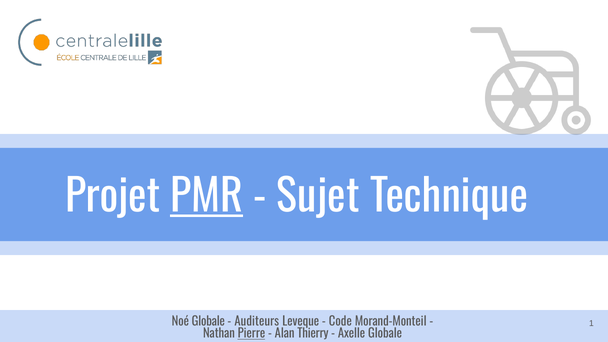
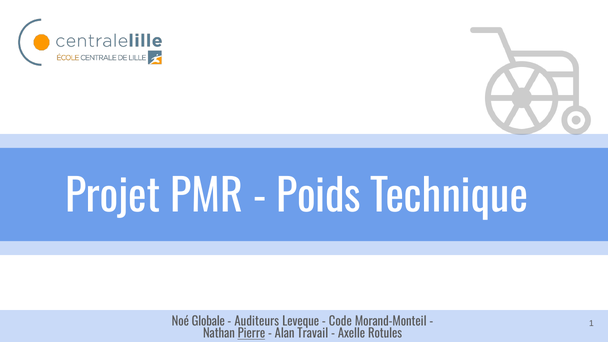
PMR underline: present -> none (207, 197)
Sujet: Sujet -> Poids (318, 197)
Thierry: Thierry -> Travail (313, 334)
Axelle Globale: Globale -> Rotules (385, 334)
